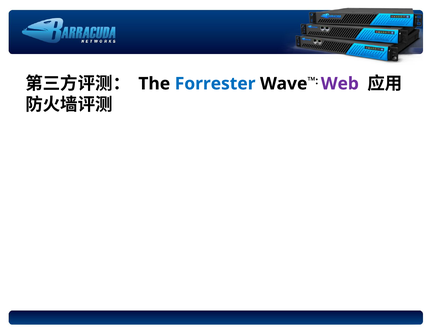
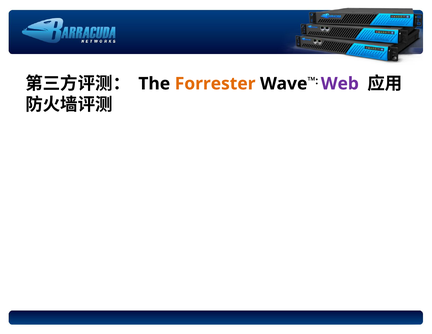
Forrester colour: blue -> orange (215, 84)
